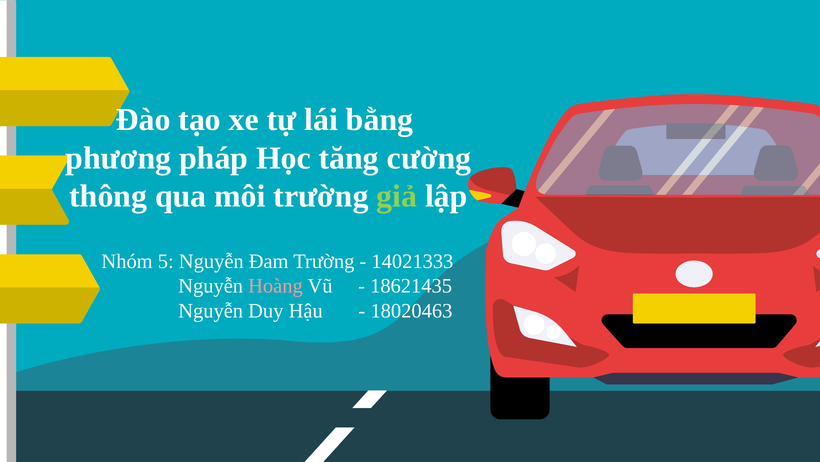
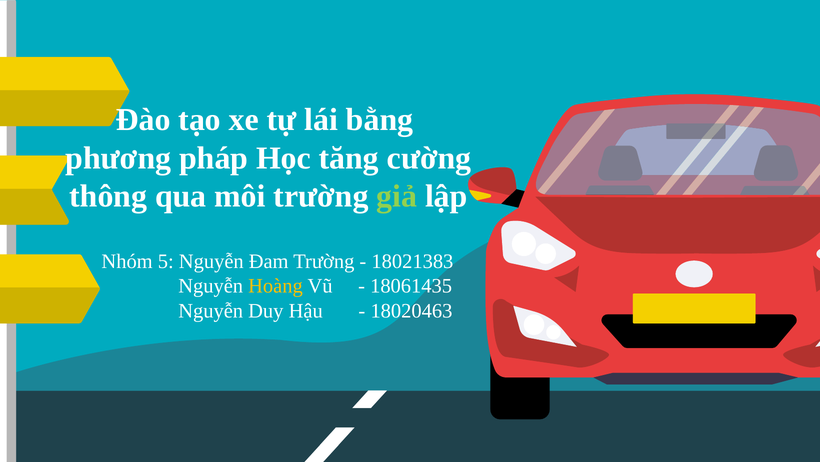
14021333: 14021333 -> 18021383 (412, 261)
Hoàng colour: pink -> yellow (276, 286)
18621435: 18621435 -> 18061435 (411, 286)
